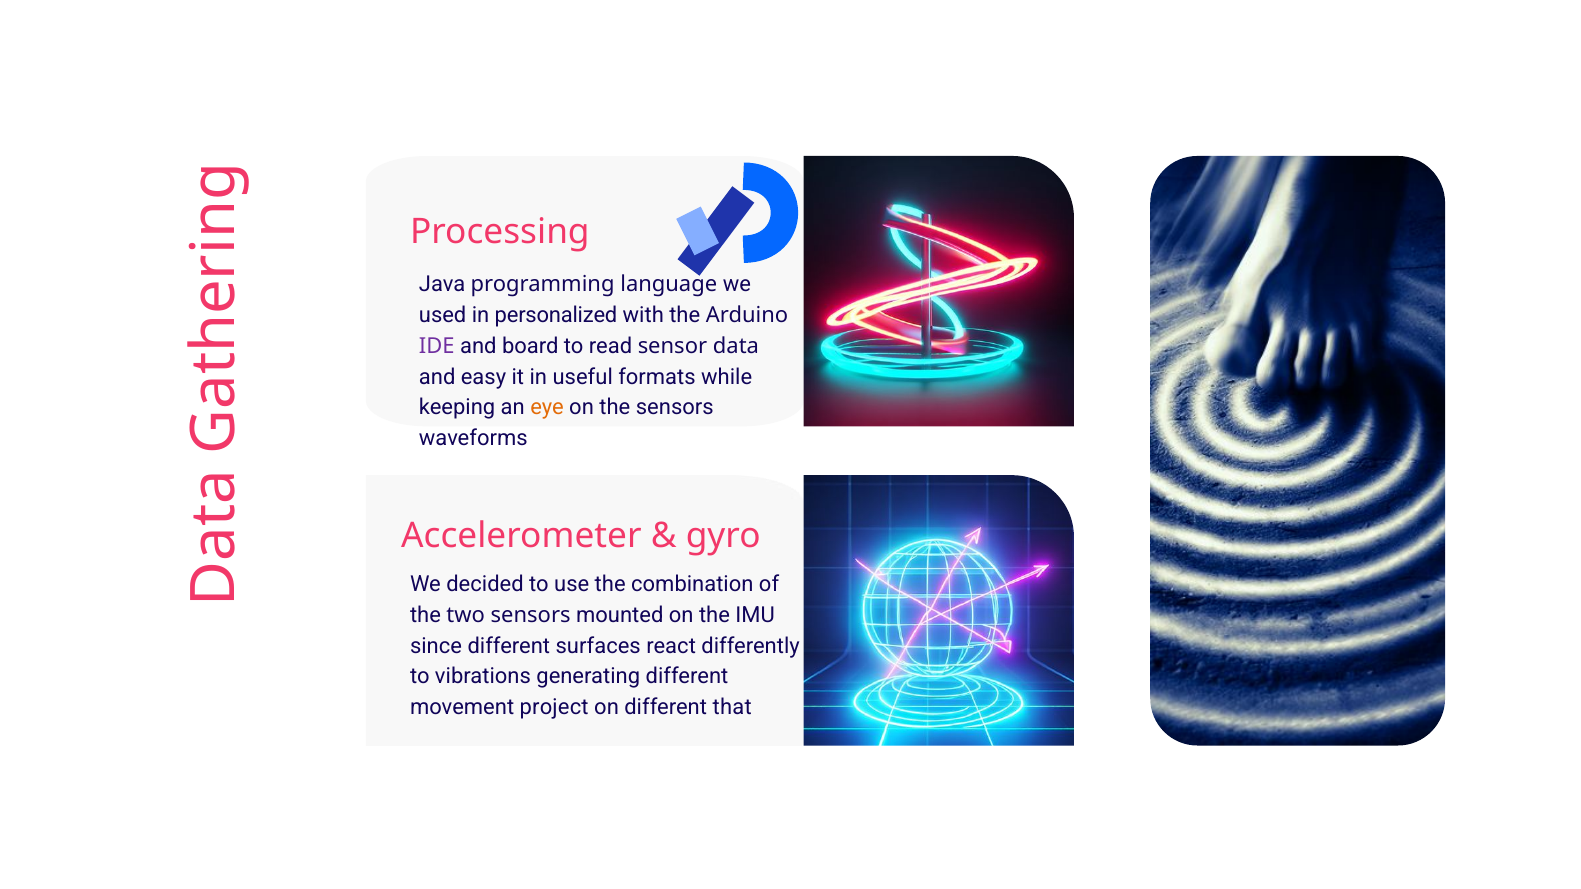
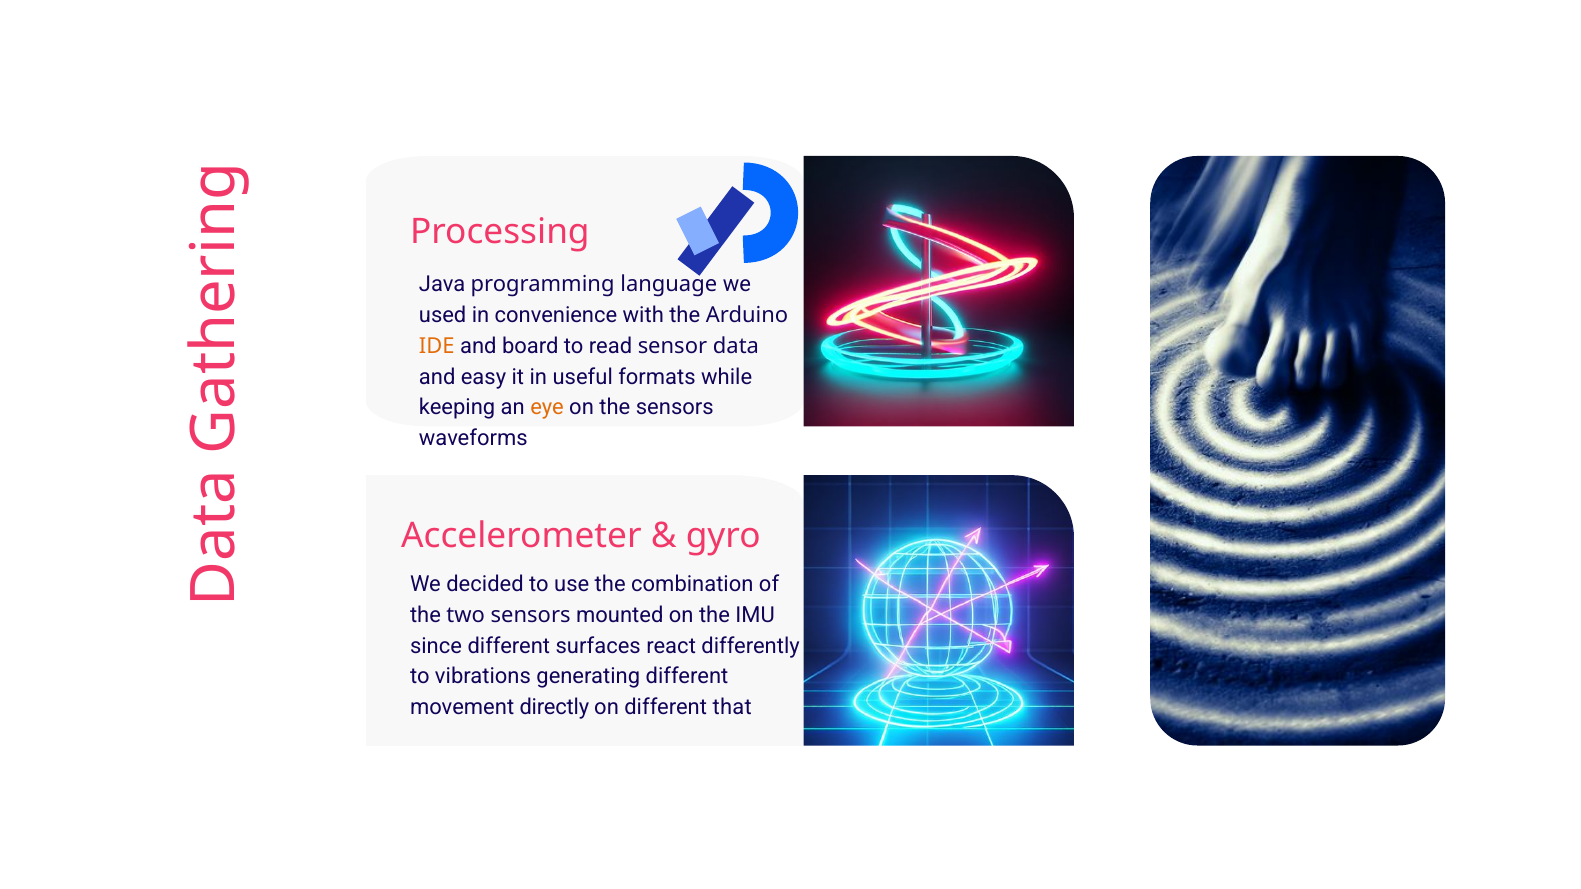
personalized: personalized -> convenience (556, 315)
IDE colour: purple -> orange (437, 346)
project: project -> directly (554, 707)
